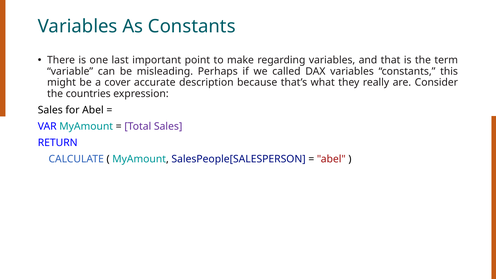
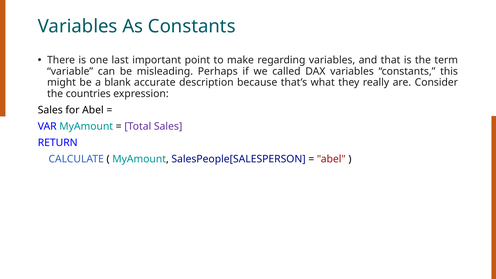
cover: cover -> blank (118, 82)
